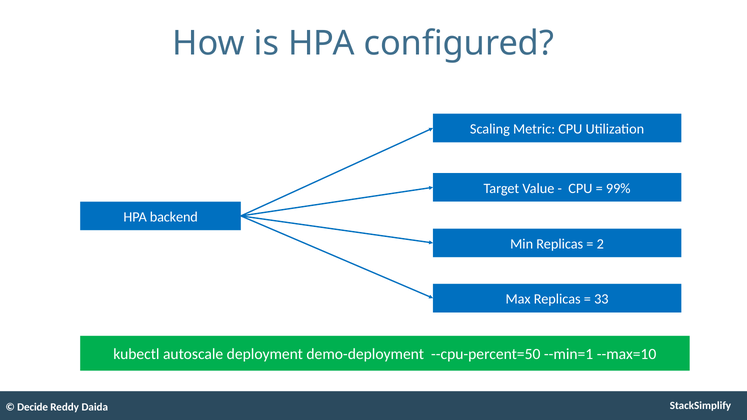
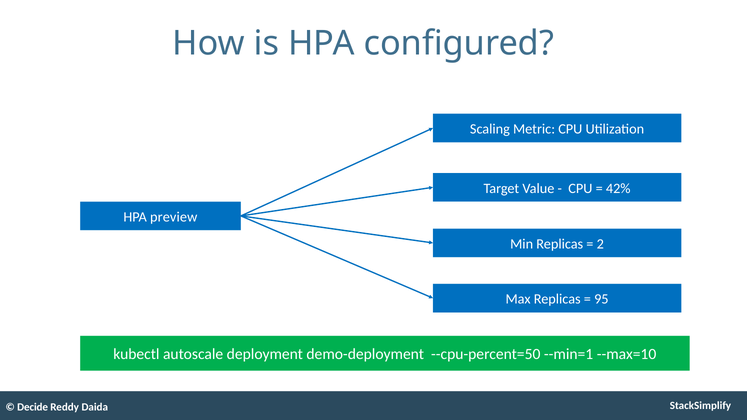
99%: 99% -> 42% (618, 188)
backend: backend -> preview (174, 217)
33: 33 -> 95 (601, 299)
